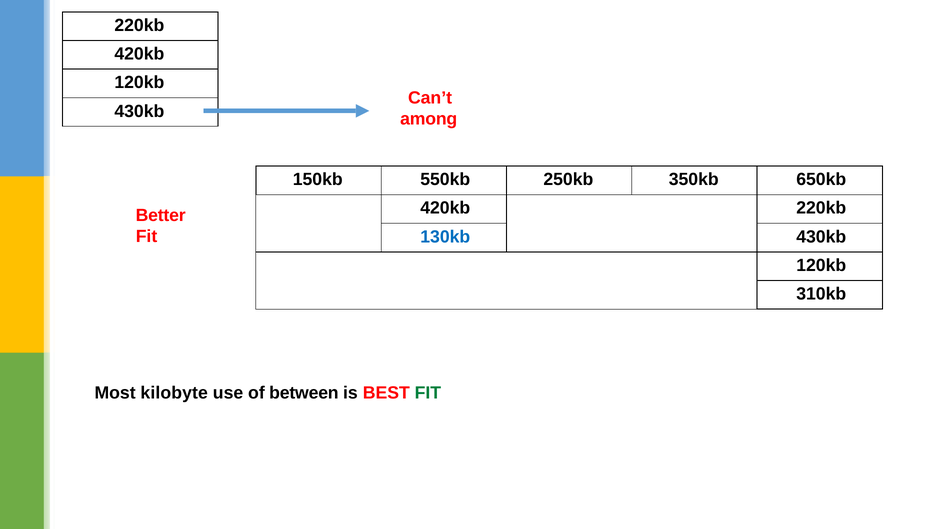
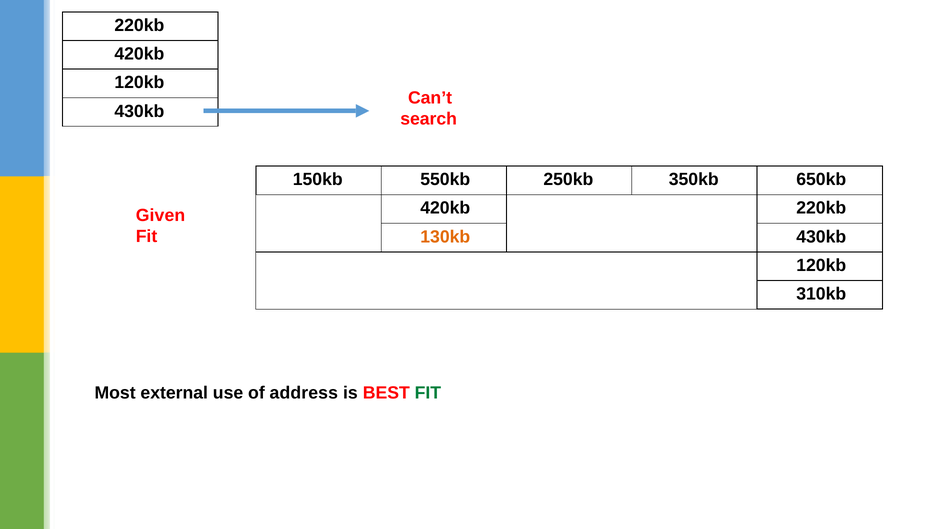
among: among -> search (429, 119)
Better: Better -> Given (160, 215)
130kb colour: blue -> orange (445, 237)
kilobyte: kilobyte -> external (174, 393)
between: between -> address (304, 393)
